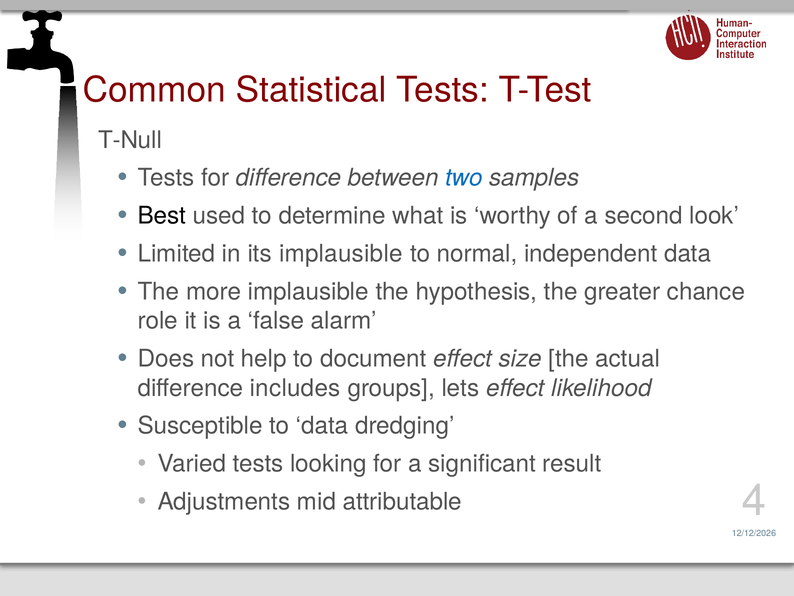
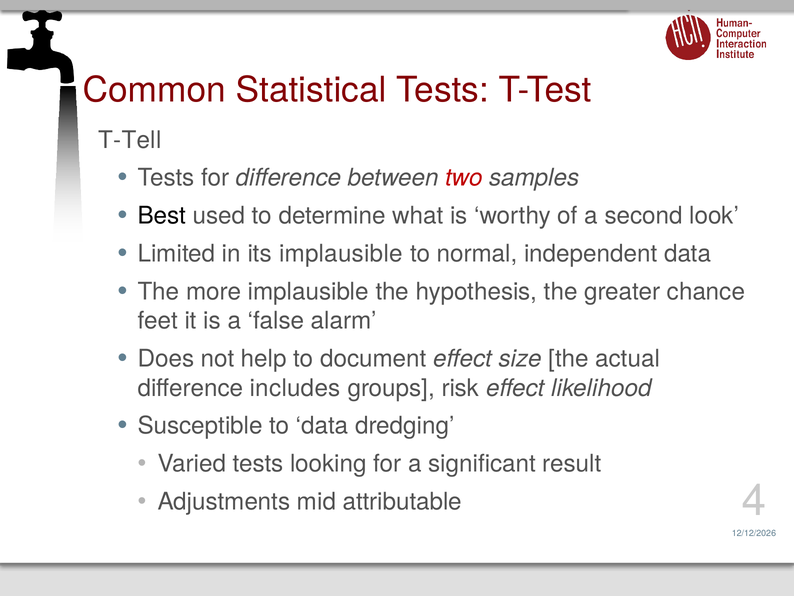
T-Null: T-Null -> T-Tell (130, 140)
two colour: blue -> red (464, 178)
role: role -> feet (158, 321)
lets: lets -> risk (460, 388)
